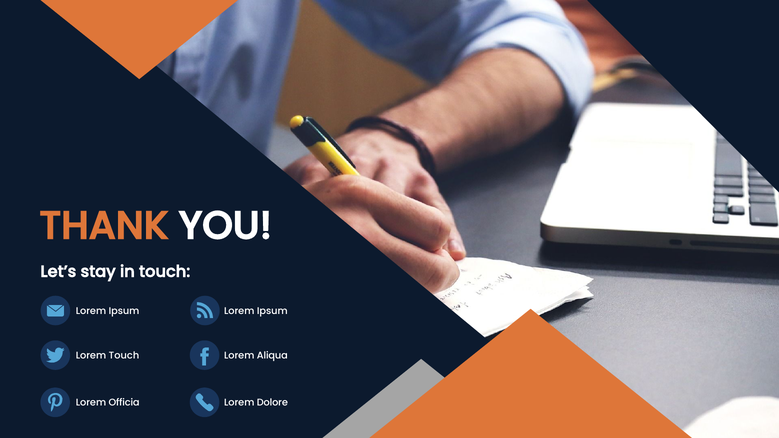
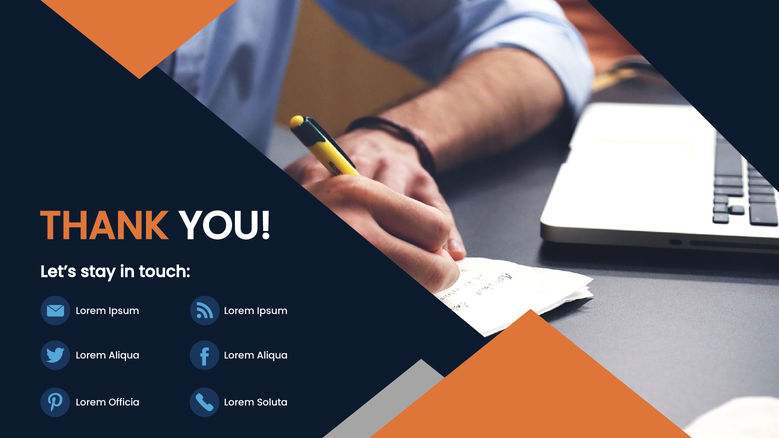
Touch: Touch -> Aliqua (124, 356)
Dolore: Dolore -> Soluta (272, 403)
